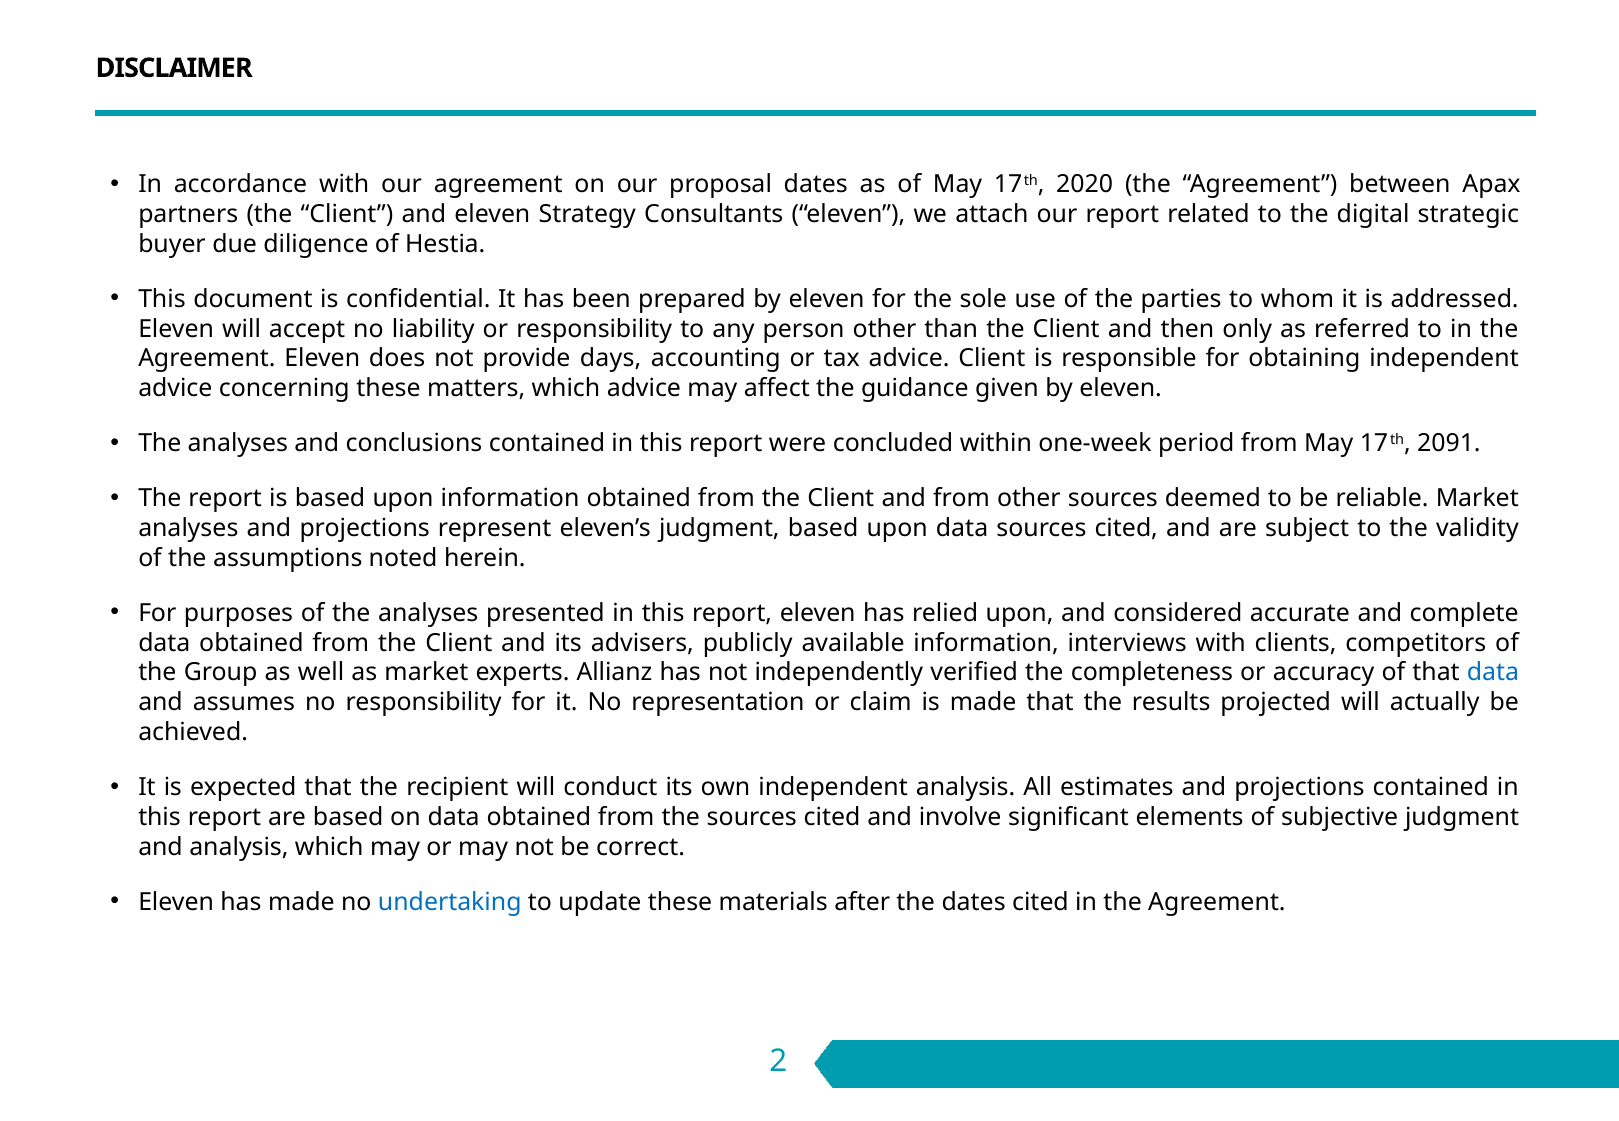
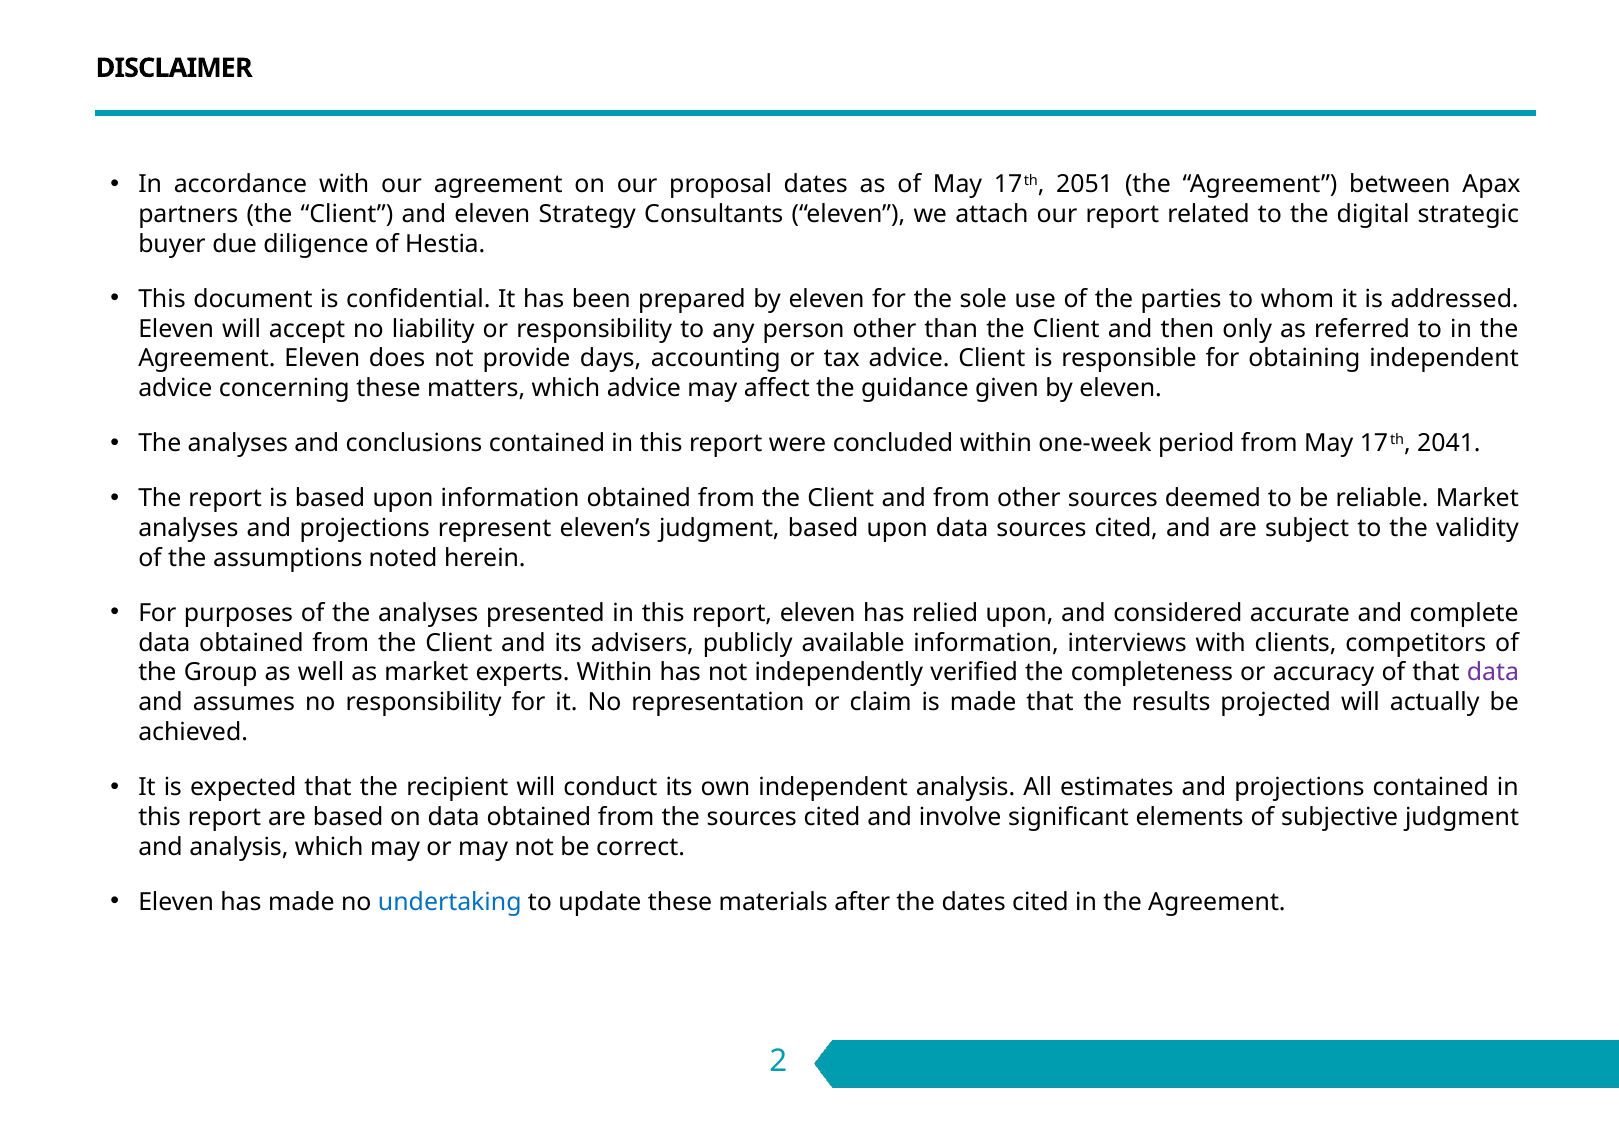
2020: 2020 -> 2051 (1085, 184)
2091: 2091 -> 2041 (1449, 443)
experts Allianz: Allianz -> Within (614, 673)
data colour: blue -> purple (1493, 673)
